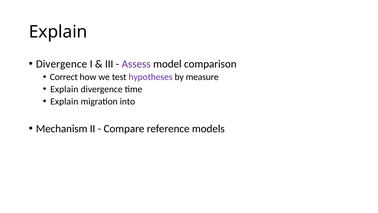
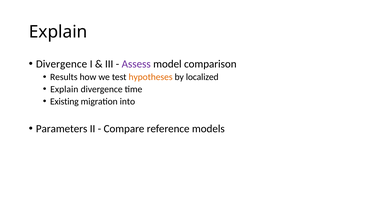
Correct: Correct -> Results (64, 77)
hypotheses colour: purple -> orange (151, 77)
measure: measure -> localized (202, 77)
Explain: Explain -> Existing (64, 101)
Mechanism: Mechanism -> Parameters (62, 128)
